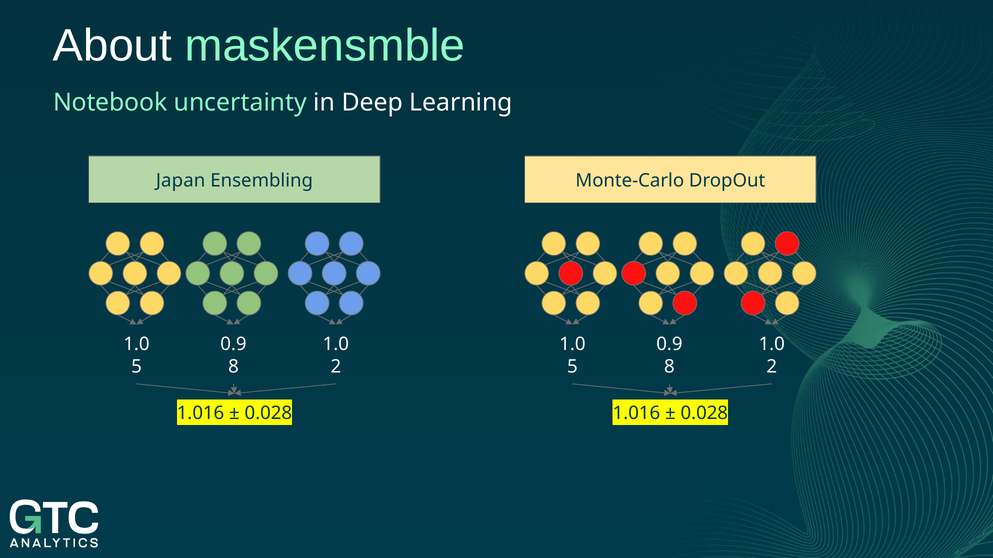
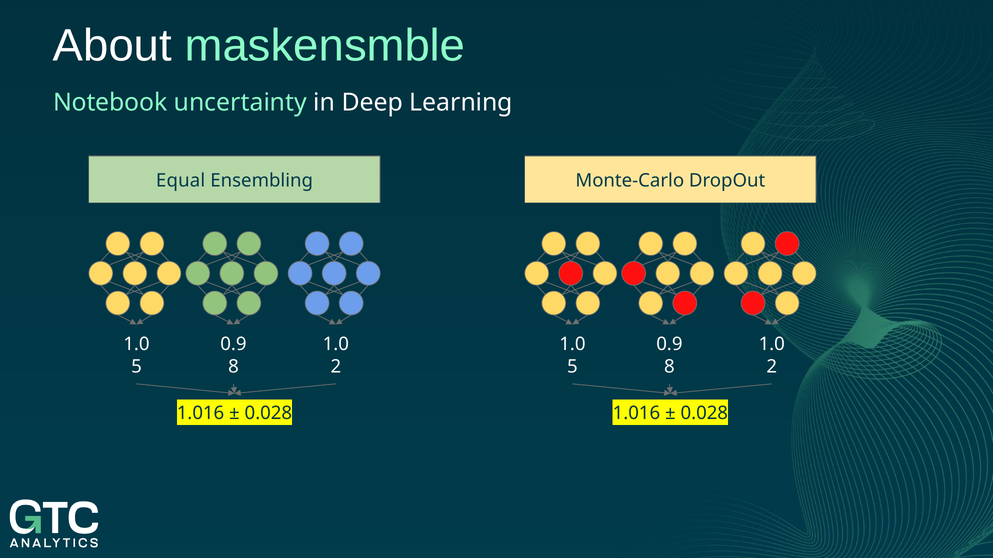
Japan: Japan -> Equal (181, 181)
